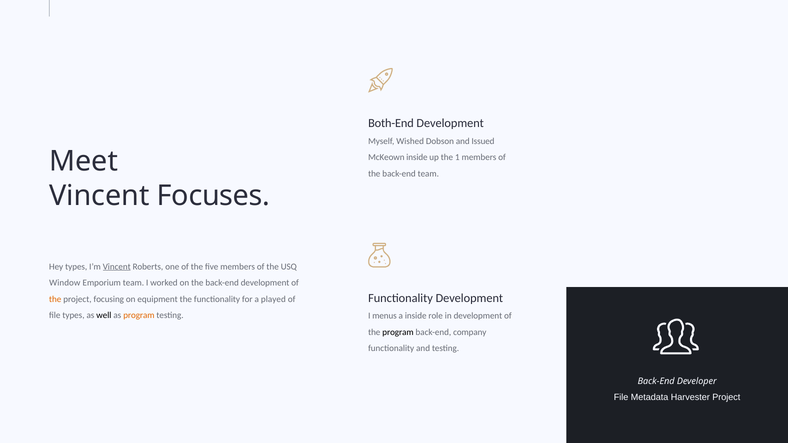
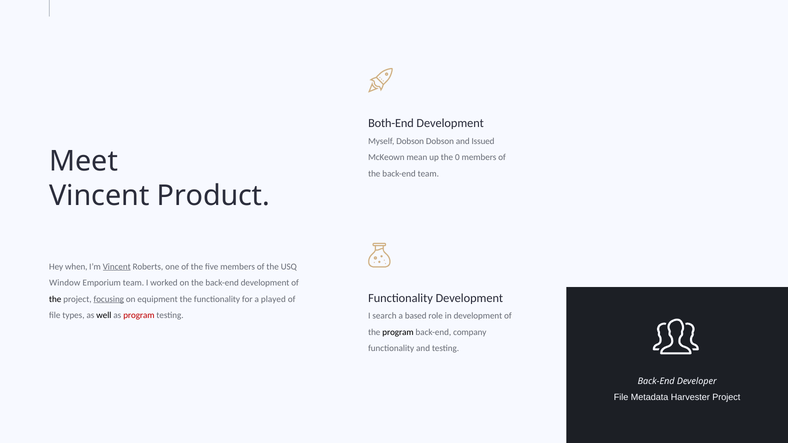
Myself Wished: Wished -> Dobson (410, 141)
McKeown inside: inside -> mean (417, 157)
the 1: 1 -> 0 (457, 157)
Focuses: Focuses -> Product (213, 196)
Hey types: types -> when (76, 267)
the colour: orange -> black (55, 299)
focusing underline: none -> present (109, 299)
program colour: orange -> red (139, 315)
menus: menus -> search (384, 316)
a inside: inside -> based (416, 316)
